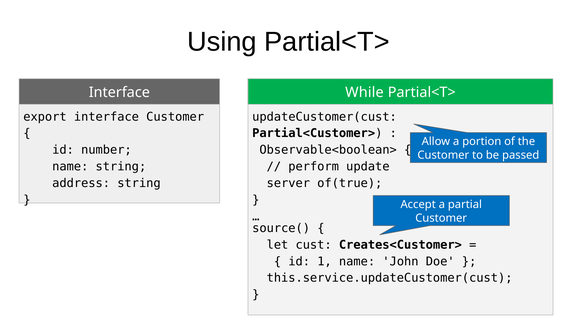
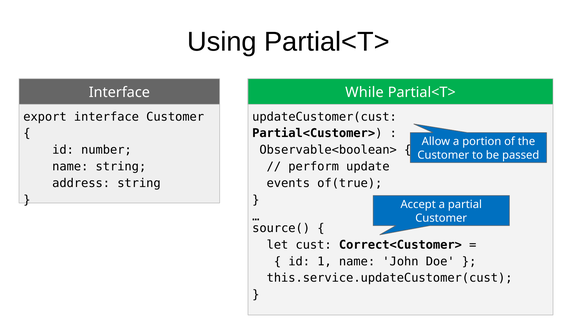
server: server -> events (288, 183)
Creates<Customer>: Creates<Customer> -> Correct<Customer> (400, 244)
